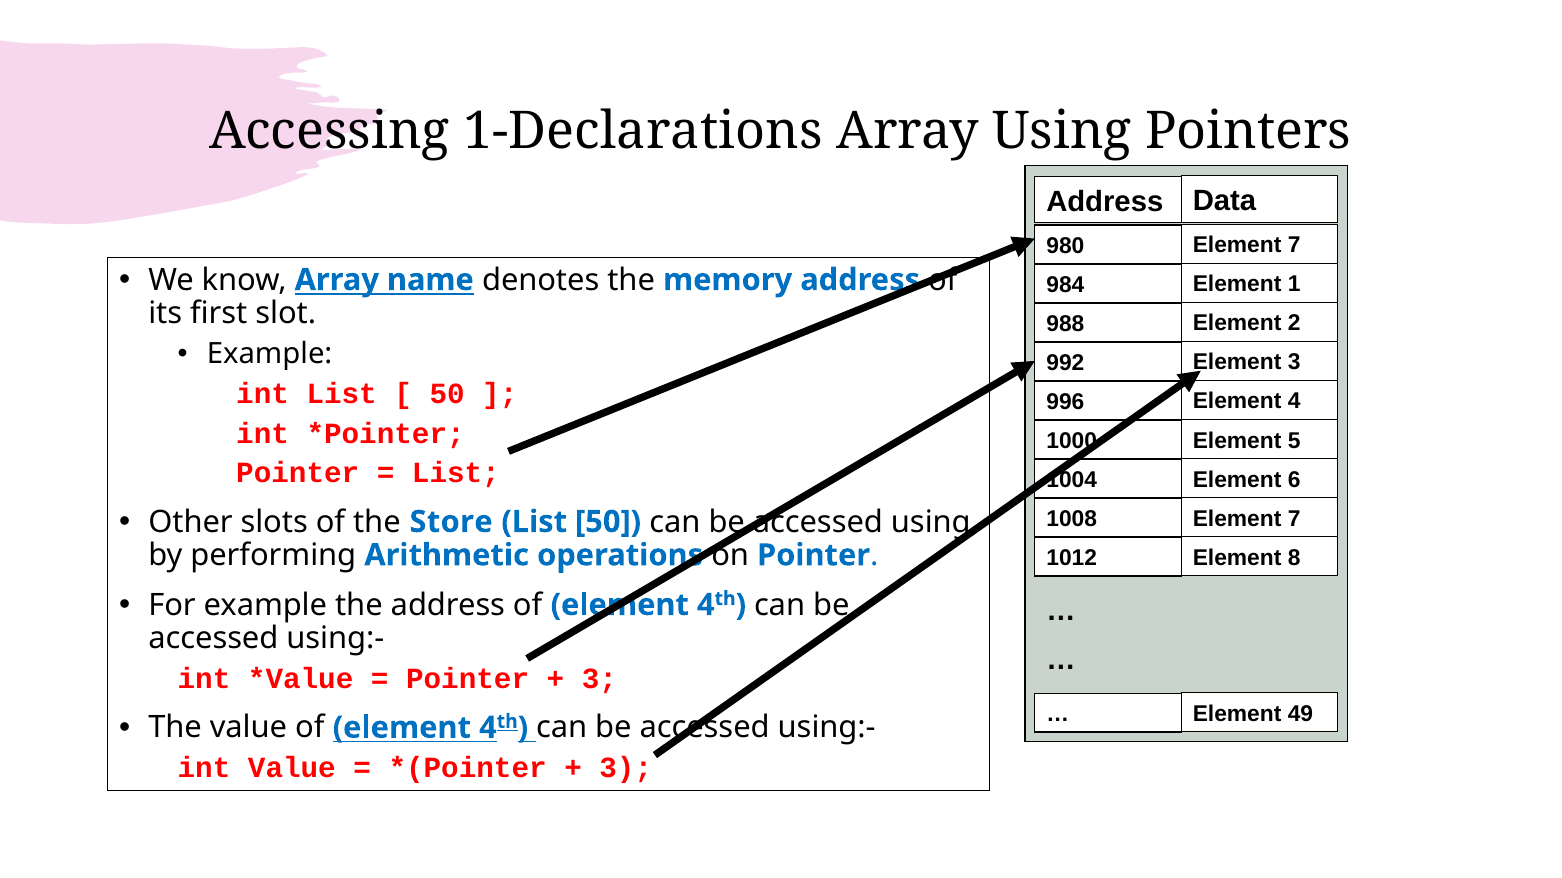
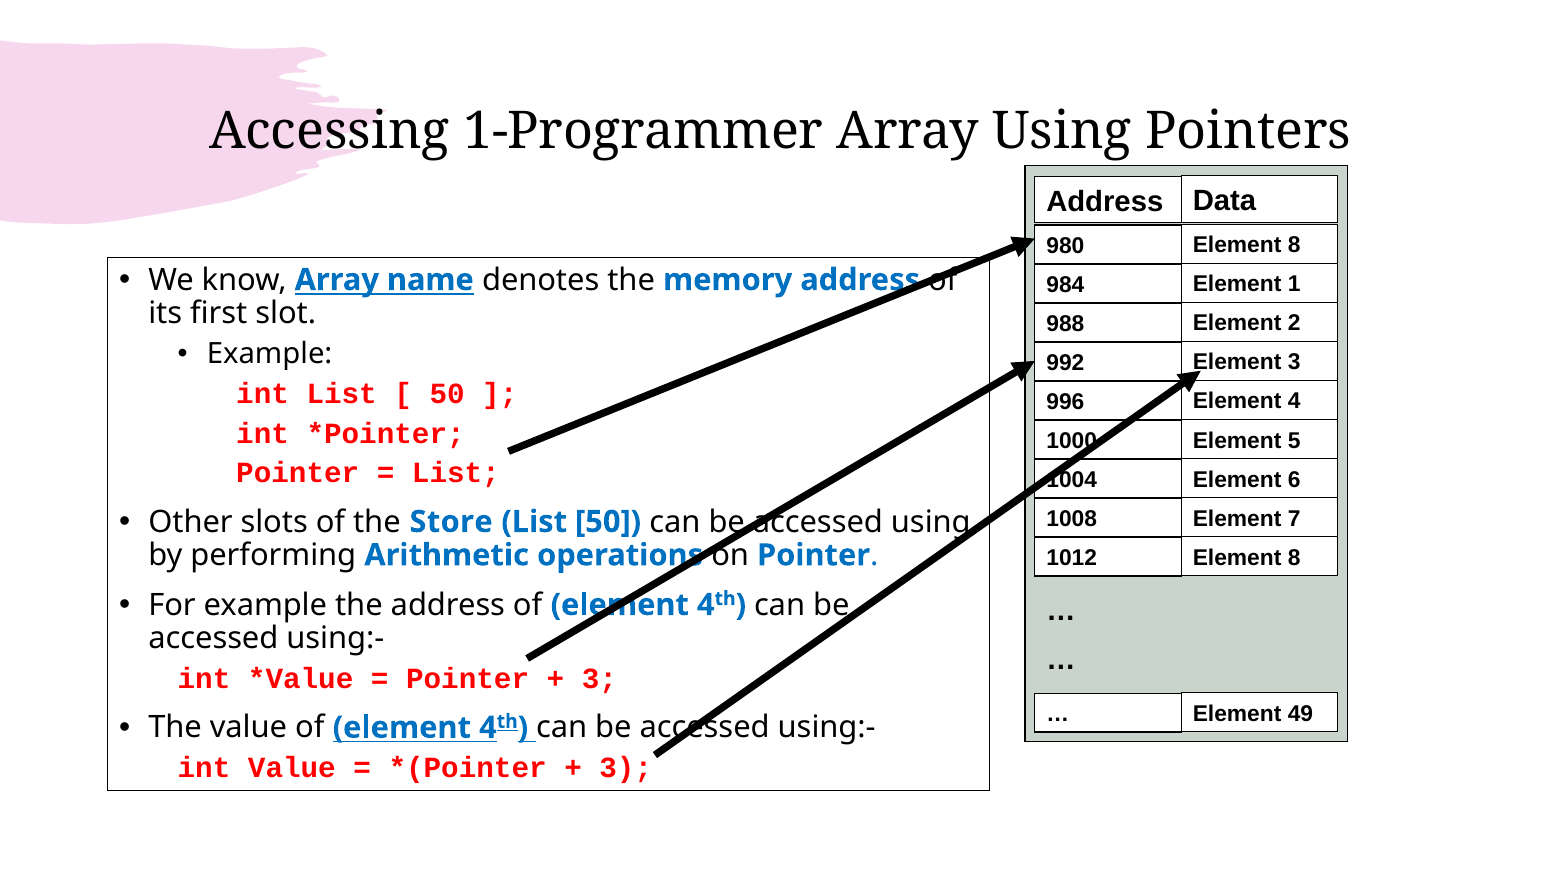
1-Declarations: 1-Declarations -> 1-Programmer (643, 131)
980 Element 7: 7 -> 8 (1294, 246)
